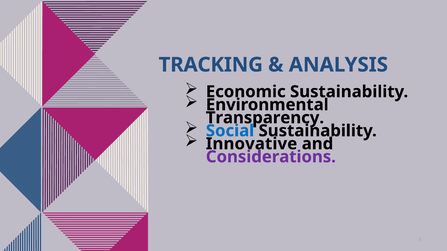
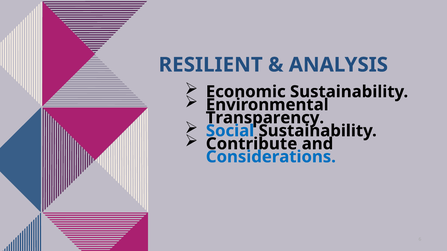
TRACKING: TRACKING -> RESILIENT (211, 65)
Innovative: Innovative -> Contribute (252, 144)
Considerations colour: purple -> blue (271, 157)
